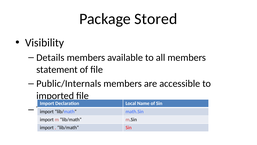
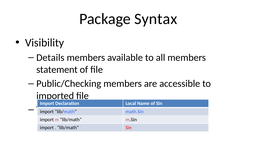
Stored: Stored -> Syntax (156, 19)
Public/Internals: Public/Internals -> Public/Checking (69, 83)
